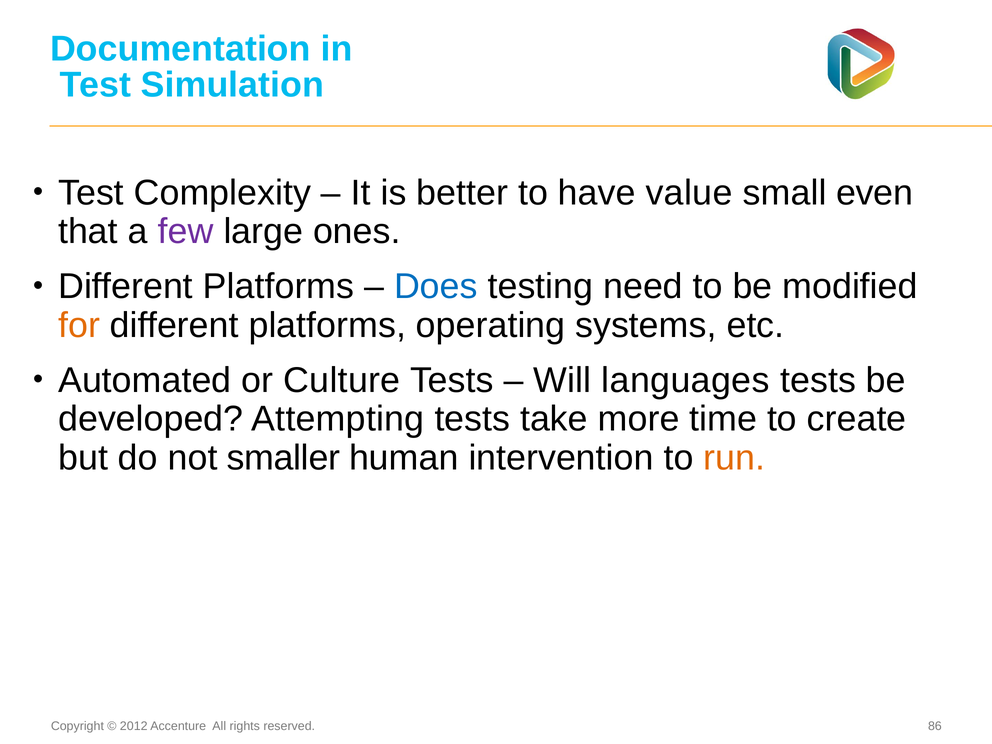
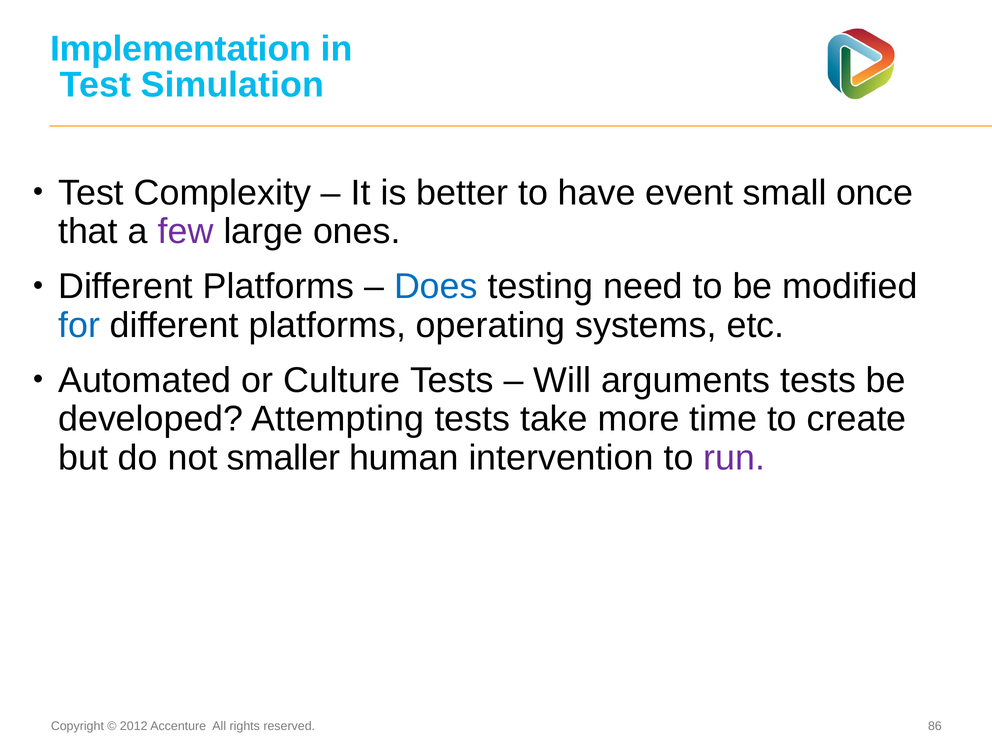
Documentation: Documentation -> Implementation (180, 49)
value: value -> event (689, 193)
even: even -> once (875, 193)
for colour: orange -> blue (79, 325)
languages: languages -> arguments (686, 380)
run colour: orange -> purple (734, 458)
